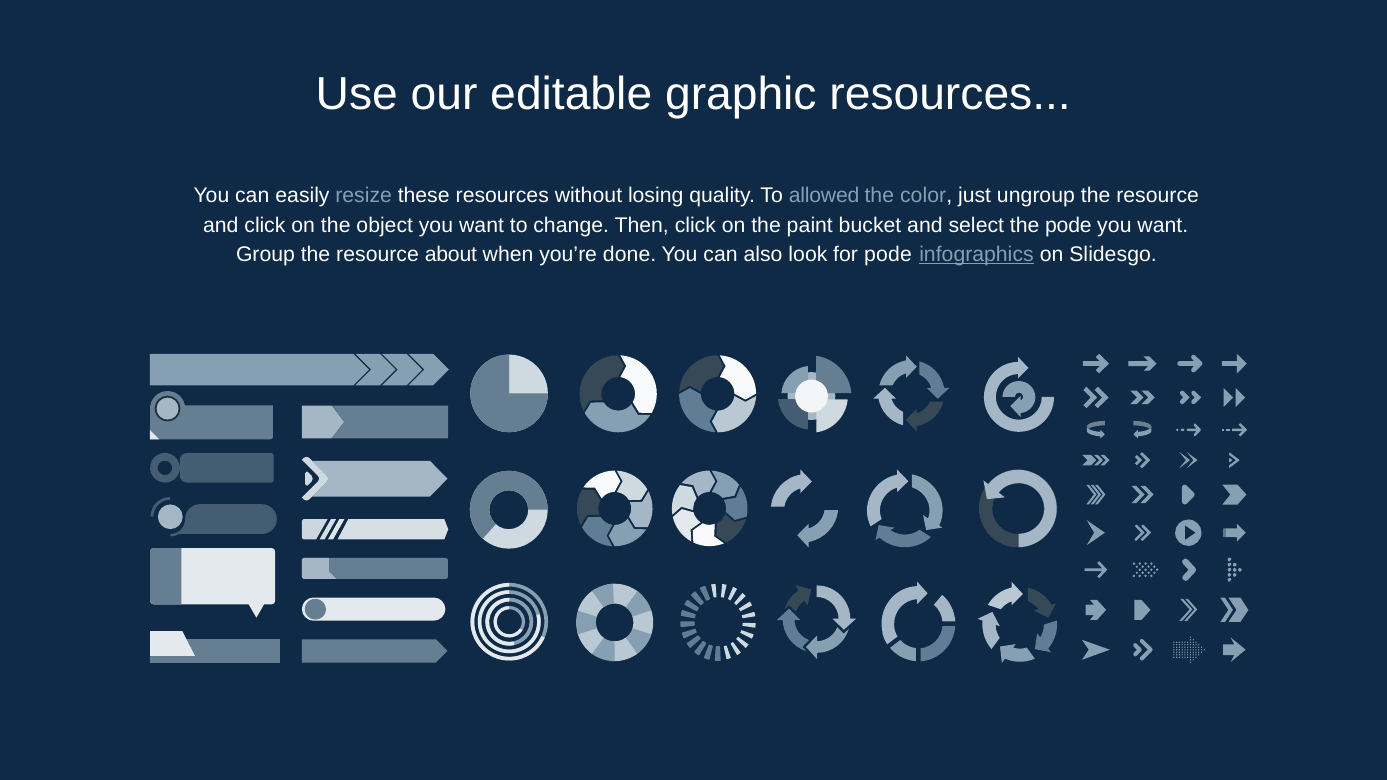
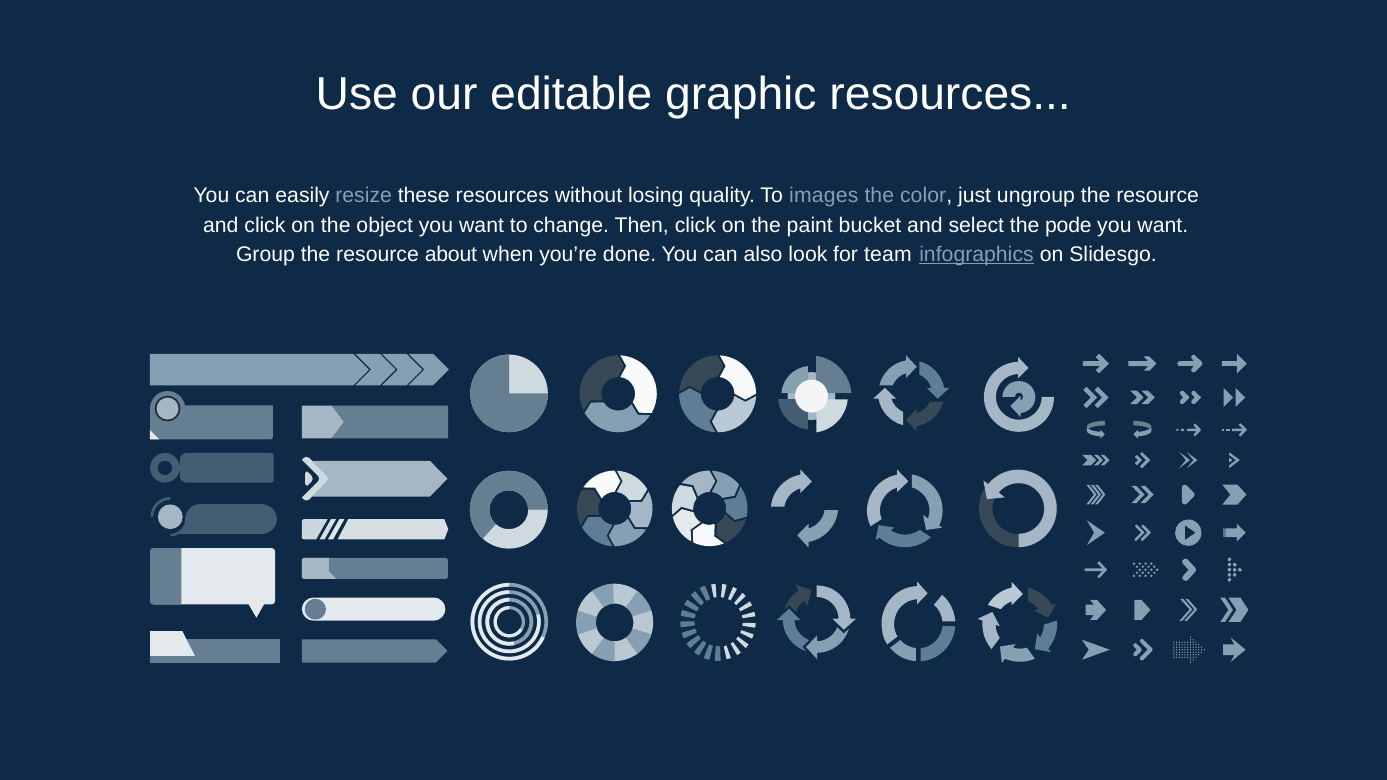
allowed: allowed -> images (824, 196)
for pode: pode -> team (888, 254)
